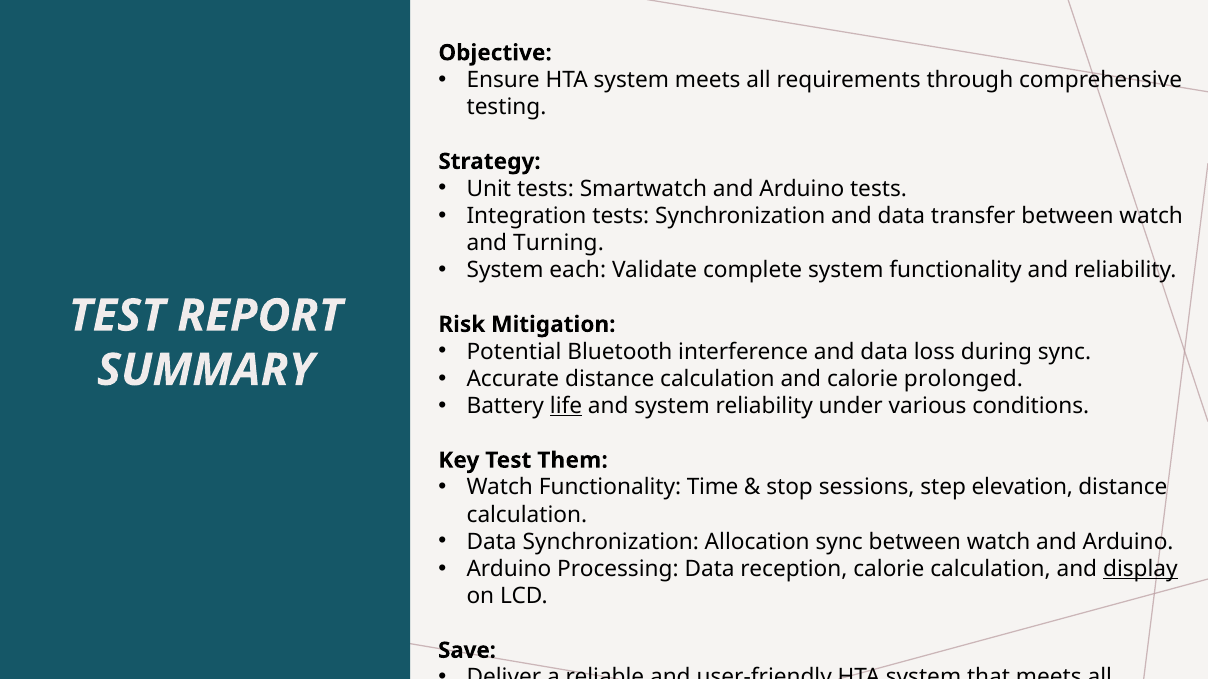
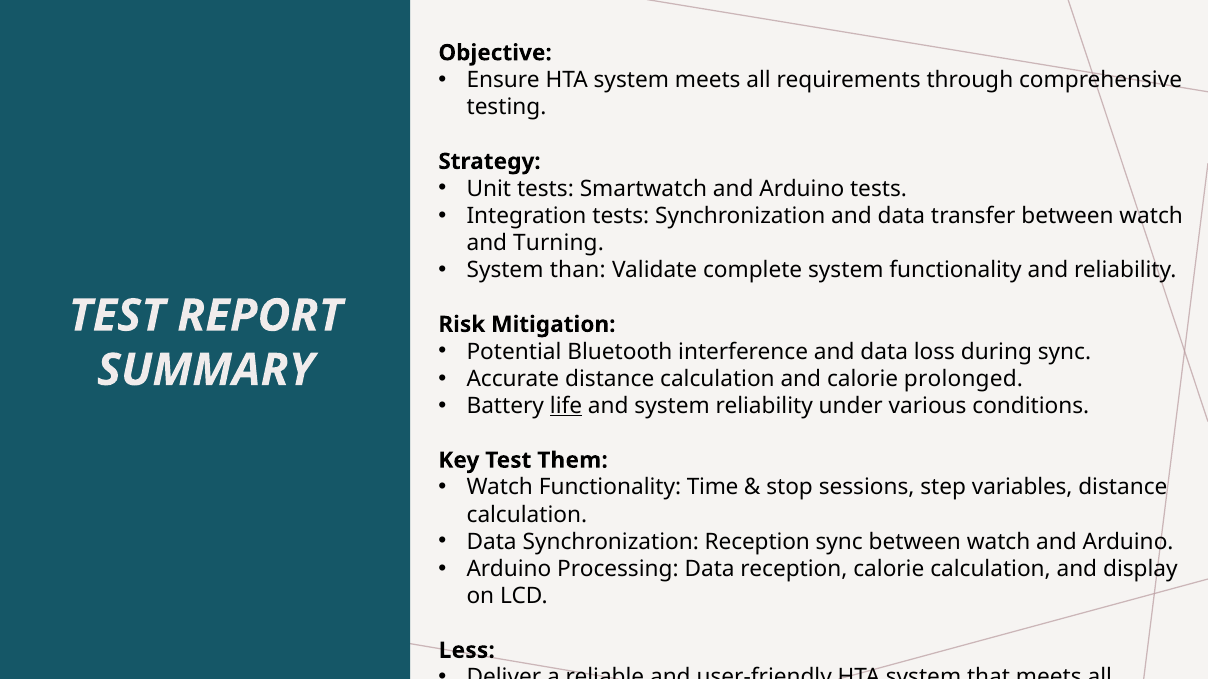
each: each -> than (578, 270)
elevation: elevation -> variables (1022, 488)
Synchronization Allocation: Allocation -> Reception (757, 542)
display underline: present -> none (1140, 569)
Save: Save -> Less (467, 651)
